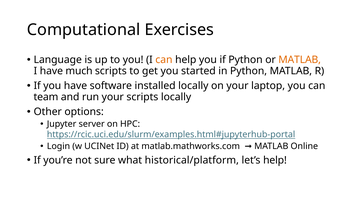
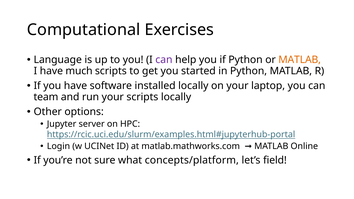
can colour: orange -> purple (164, 60)
historical/platform: historical/platform -> concepts/platform (192, 160)
let’s help: help -> field (275, 160)
